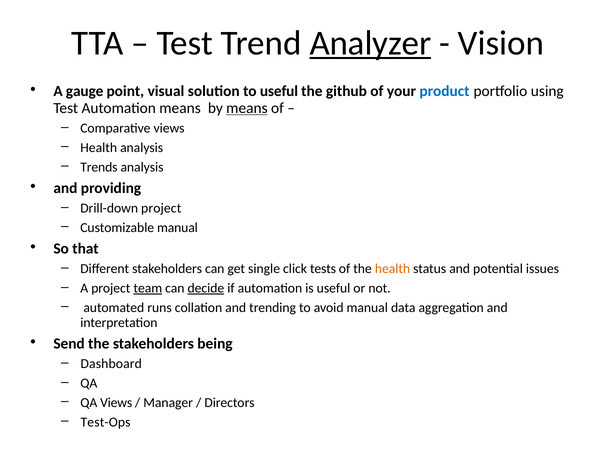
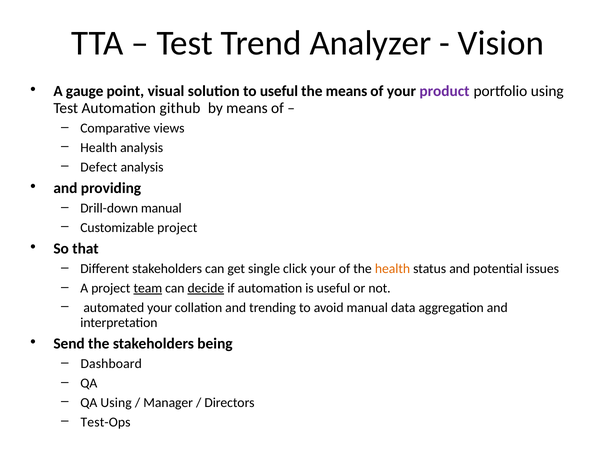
Analyzer underline: present -> none (370, 43)
the github: github -> means (347, 91)
product colour: blue -> purple (444, 91)
Automation means: means -> github (180, 108)
means underline: present -> none (247, 108)
Trends: Trends -> Defect (99, 167)
Drill-down project: project -> manual (161, 208)
Customizable manual: manual -> project (177, 227)
click tests: tests -> your (323, 268)
automated runs: runs -> your (160, 307)
QA Views: Views -> Using (116, 402)
